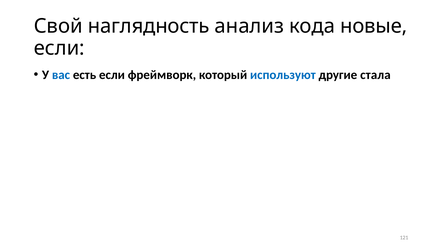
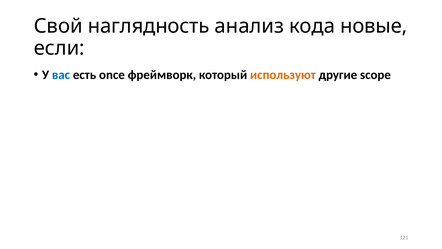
есть если: если -> once (112, 75)
используют colour: blue -> orange (283, 75)
стала: стала -> scope (375, 75)
